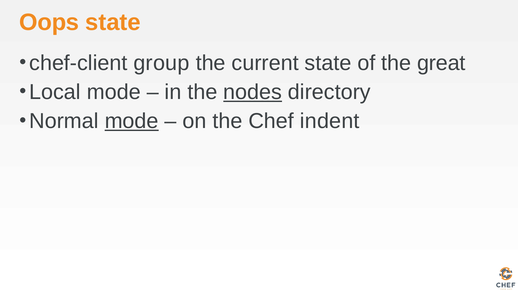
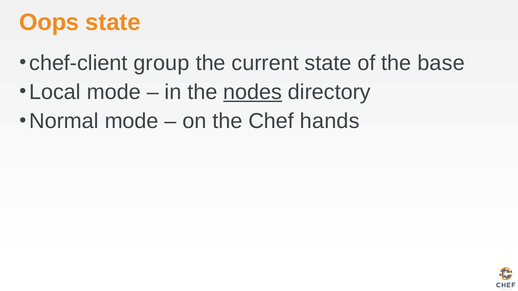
great: great -> base (441, 63)
mode underline: present -> none (132, 121)
indent: indent -> hands (330, 121)
